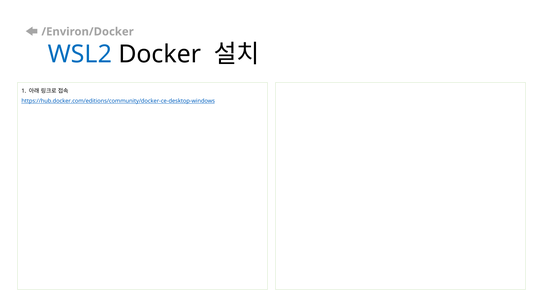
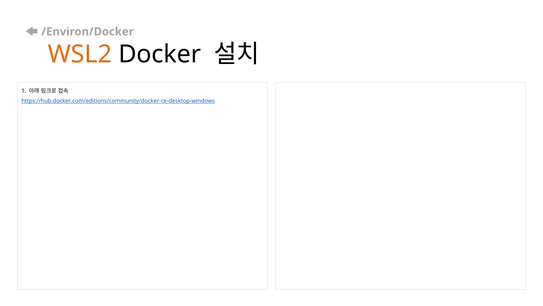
WSL2 colour: blue -> orange (80, 54)
